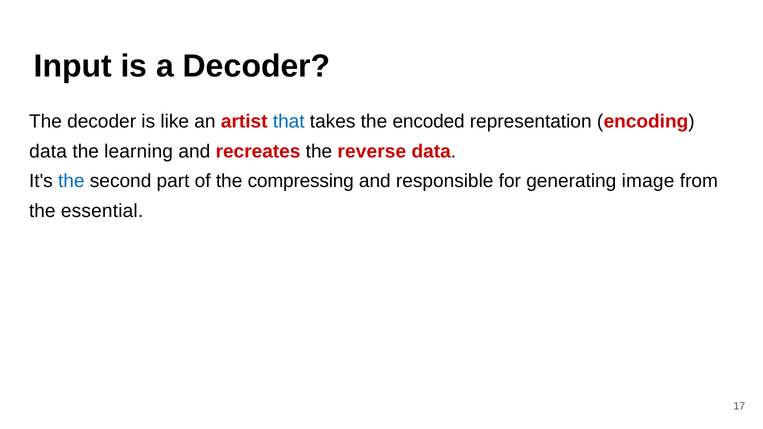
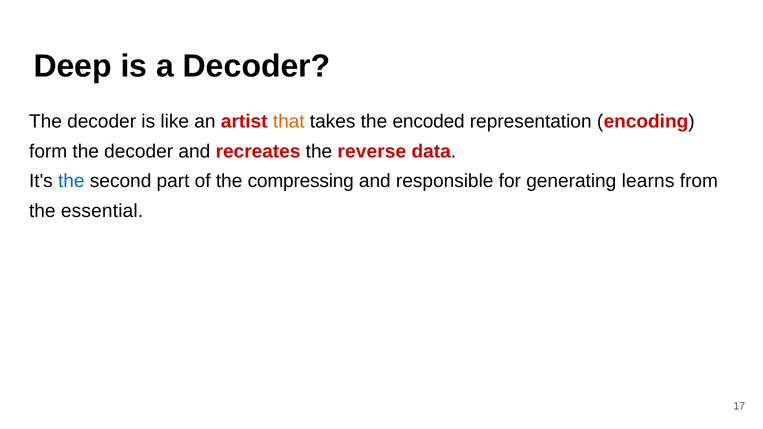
Input: Input -> Deep (73, 66)
that colour: blue -> orange (289, 122)
data: data -> form (48, 151)
learning: learning -> decoder (139, 151)
image: image -> learns (648, 181)
